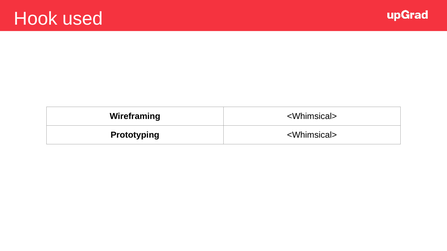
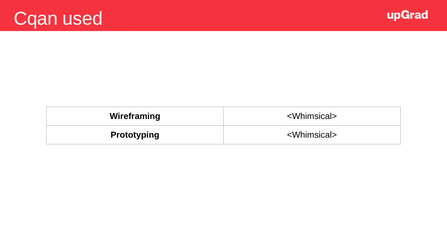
Hook: Hook -> Cqan (36, 19)
